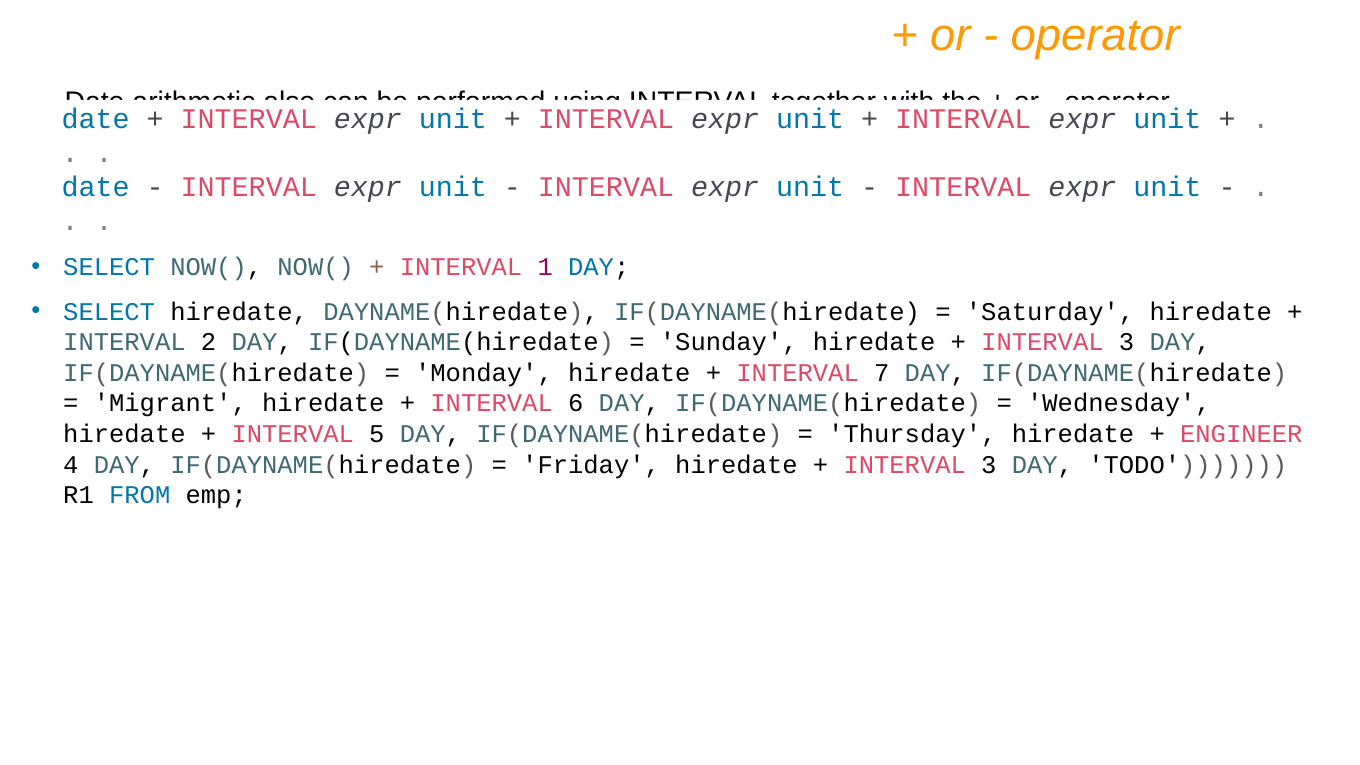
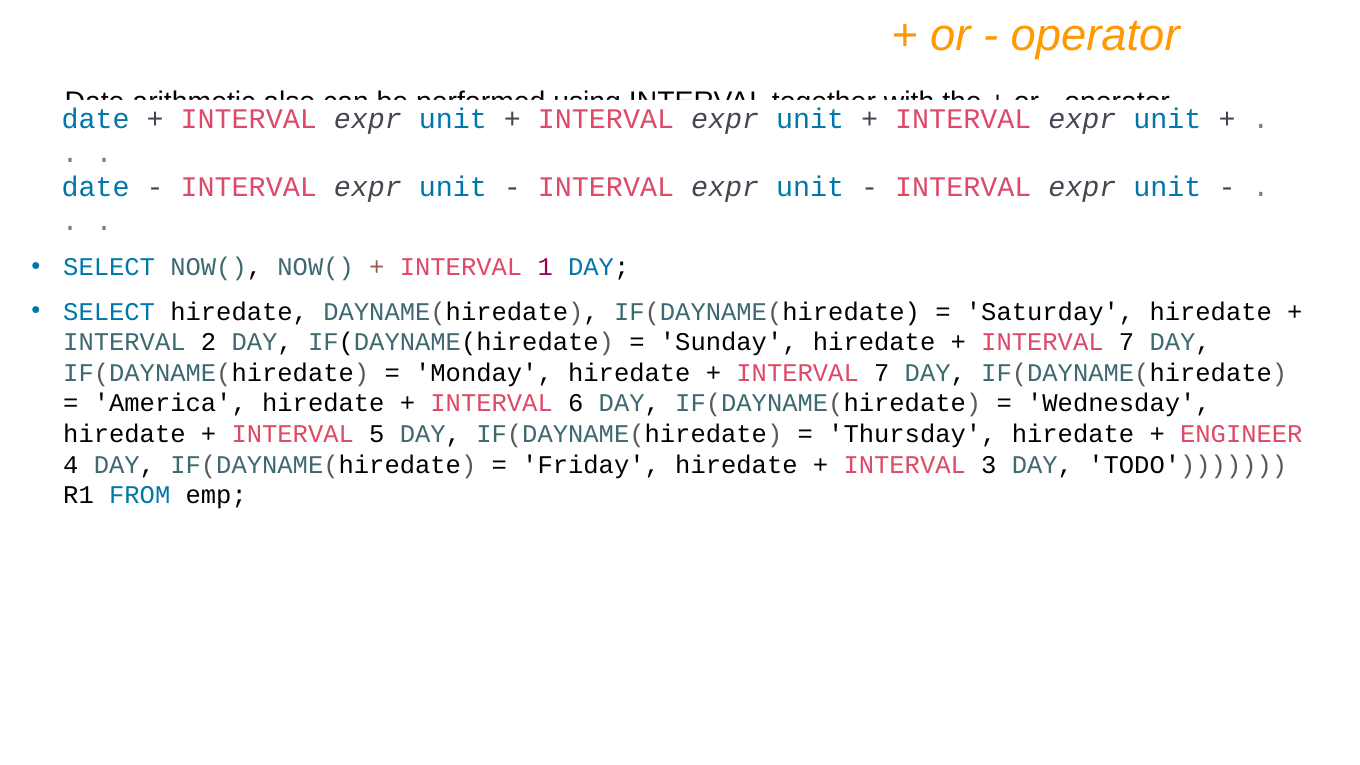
3: 3 -> 7 (1127, 342)
Migrant: Migrant -> America (170, 403)
